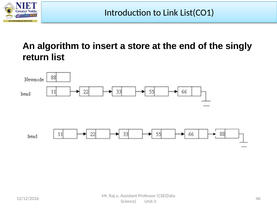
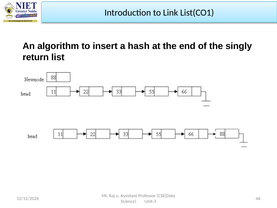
store: store -> hash (139, 46)
